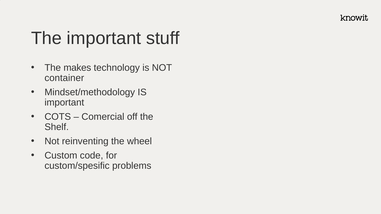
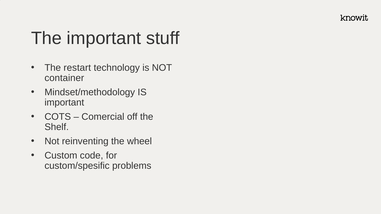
makes: makes -> restart (77, 68)
